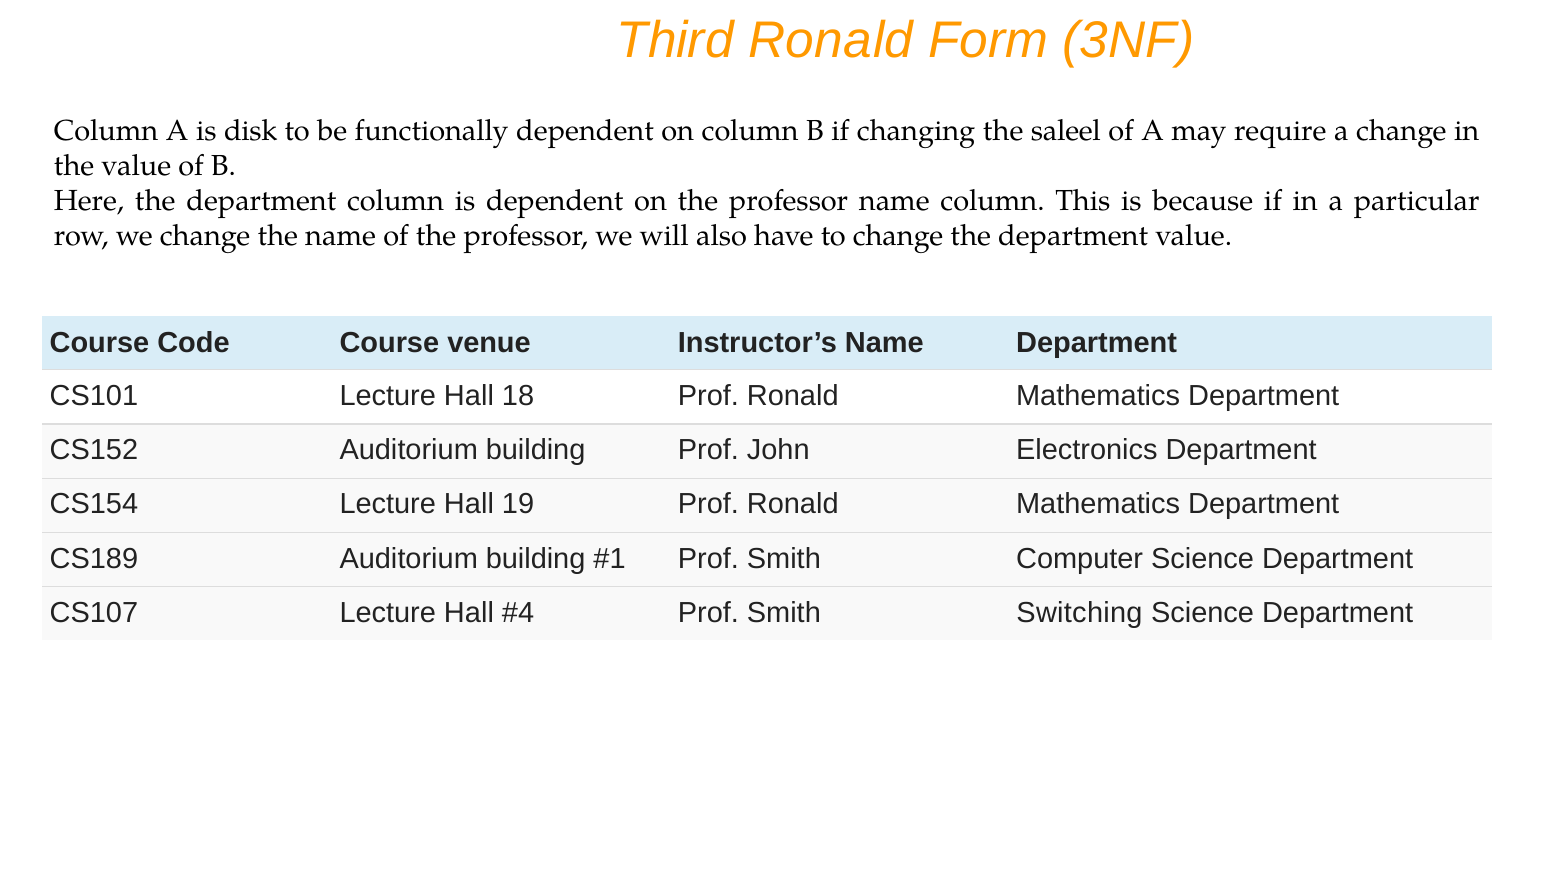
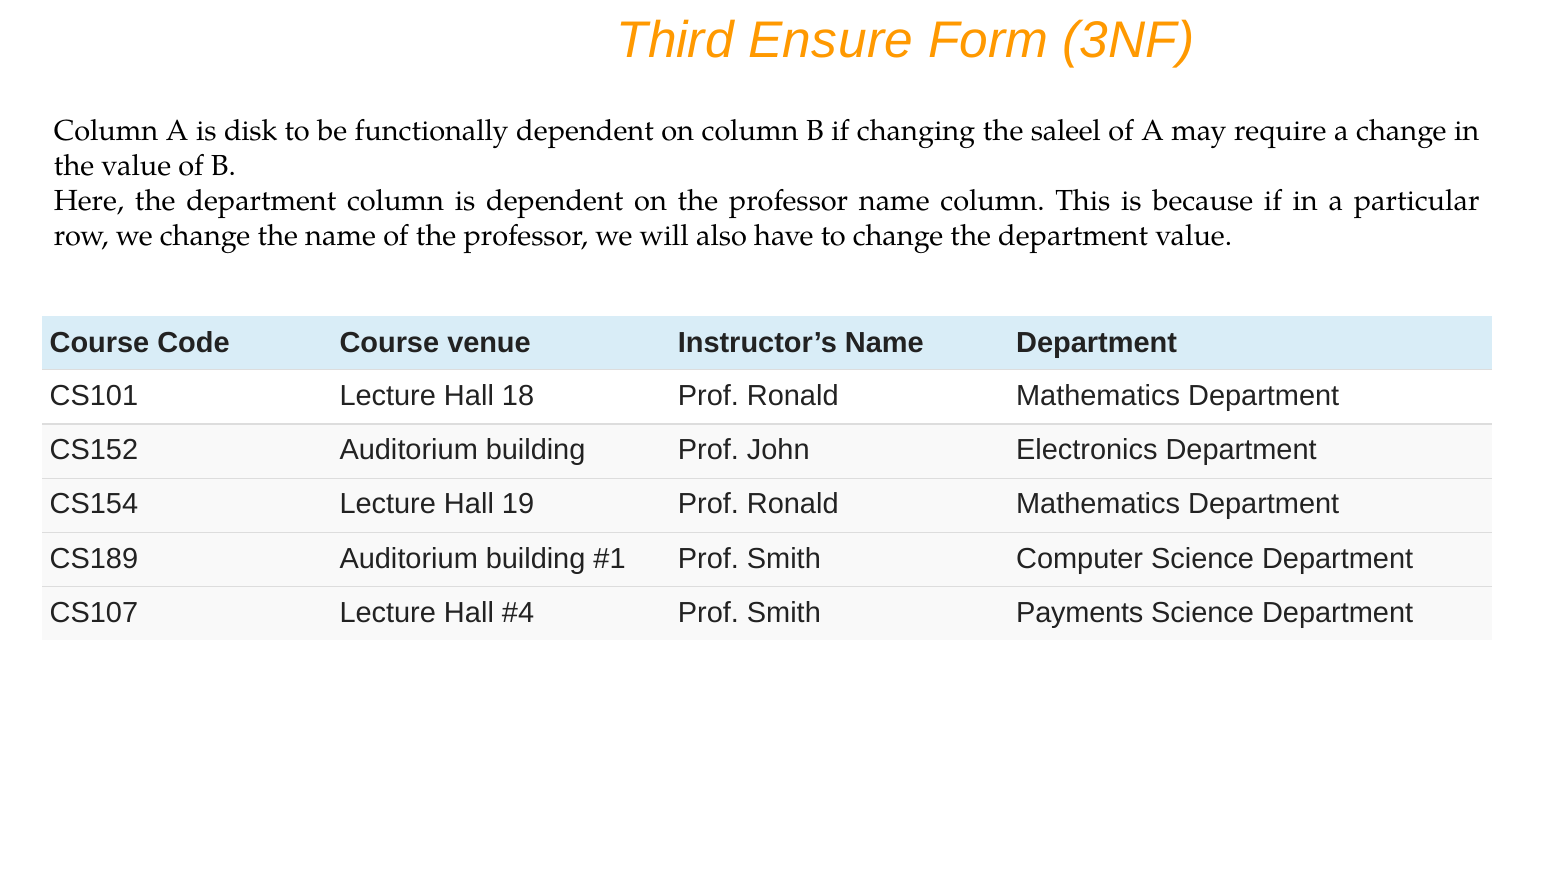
Third Ronald: Ronald -> Ensure (831, 40)
Switching: Switching -> Payments (1080, 612)
